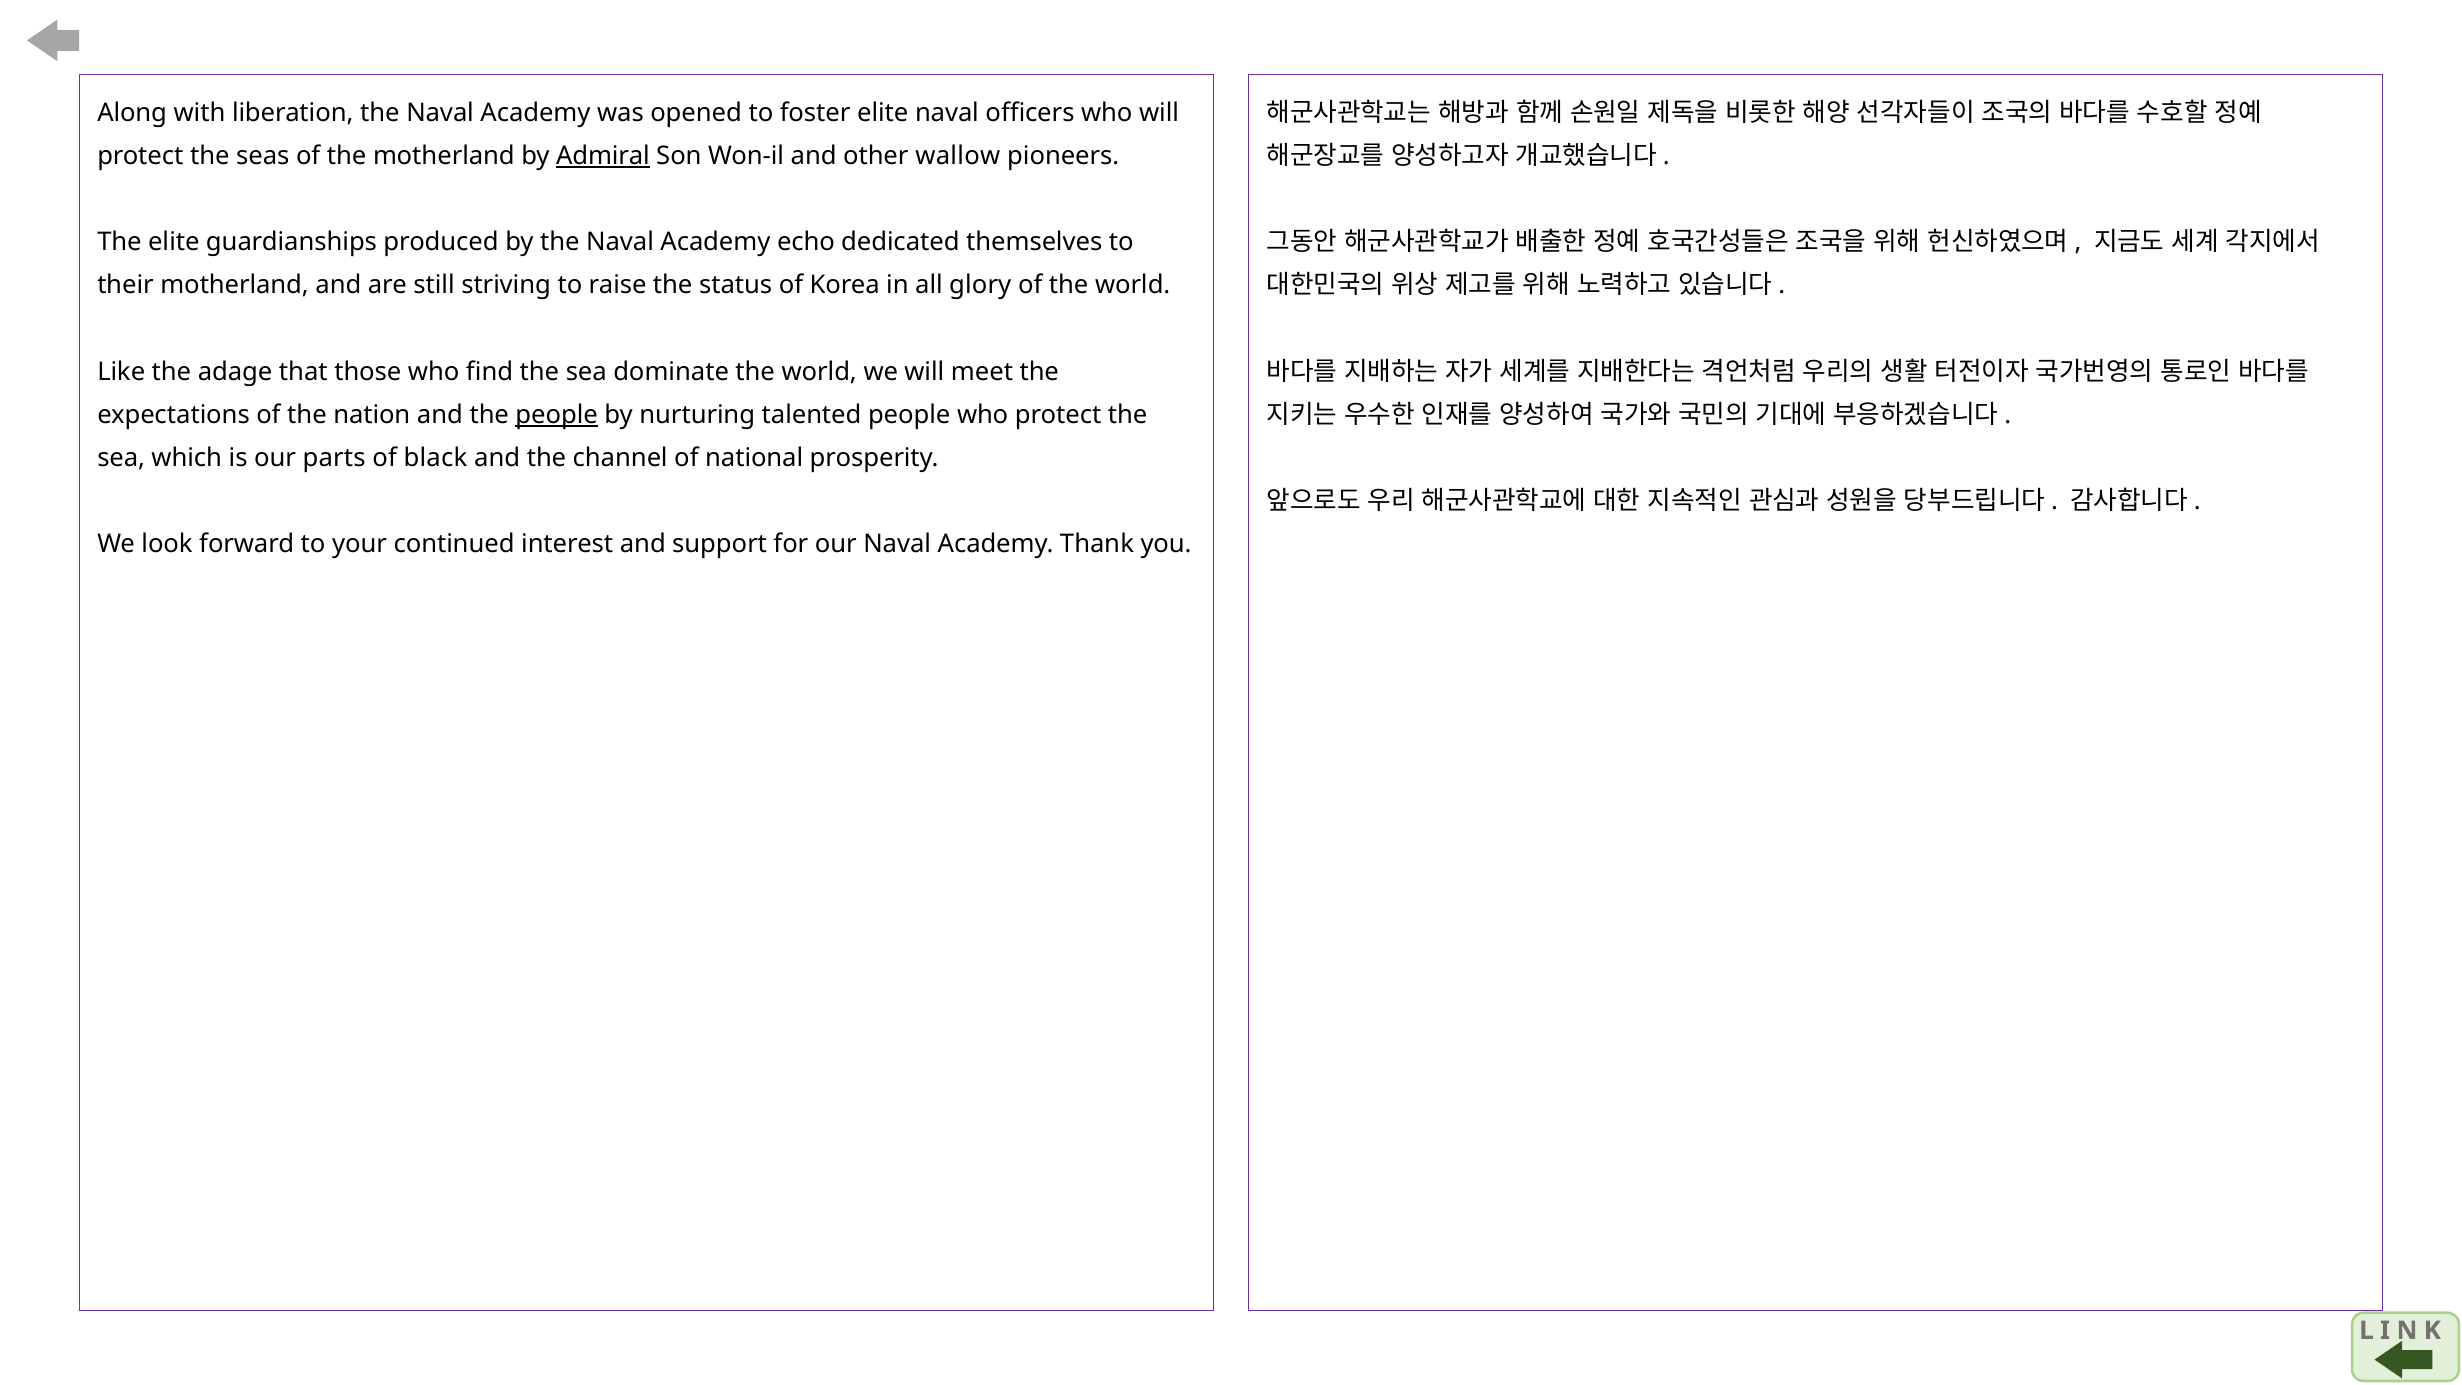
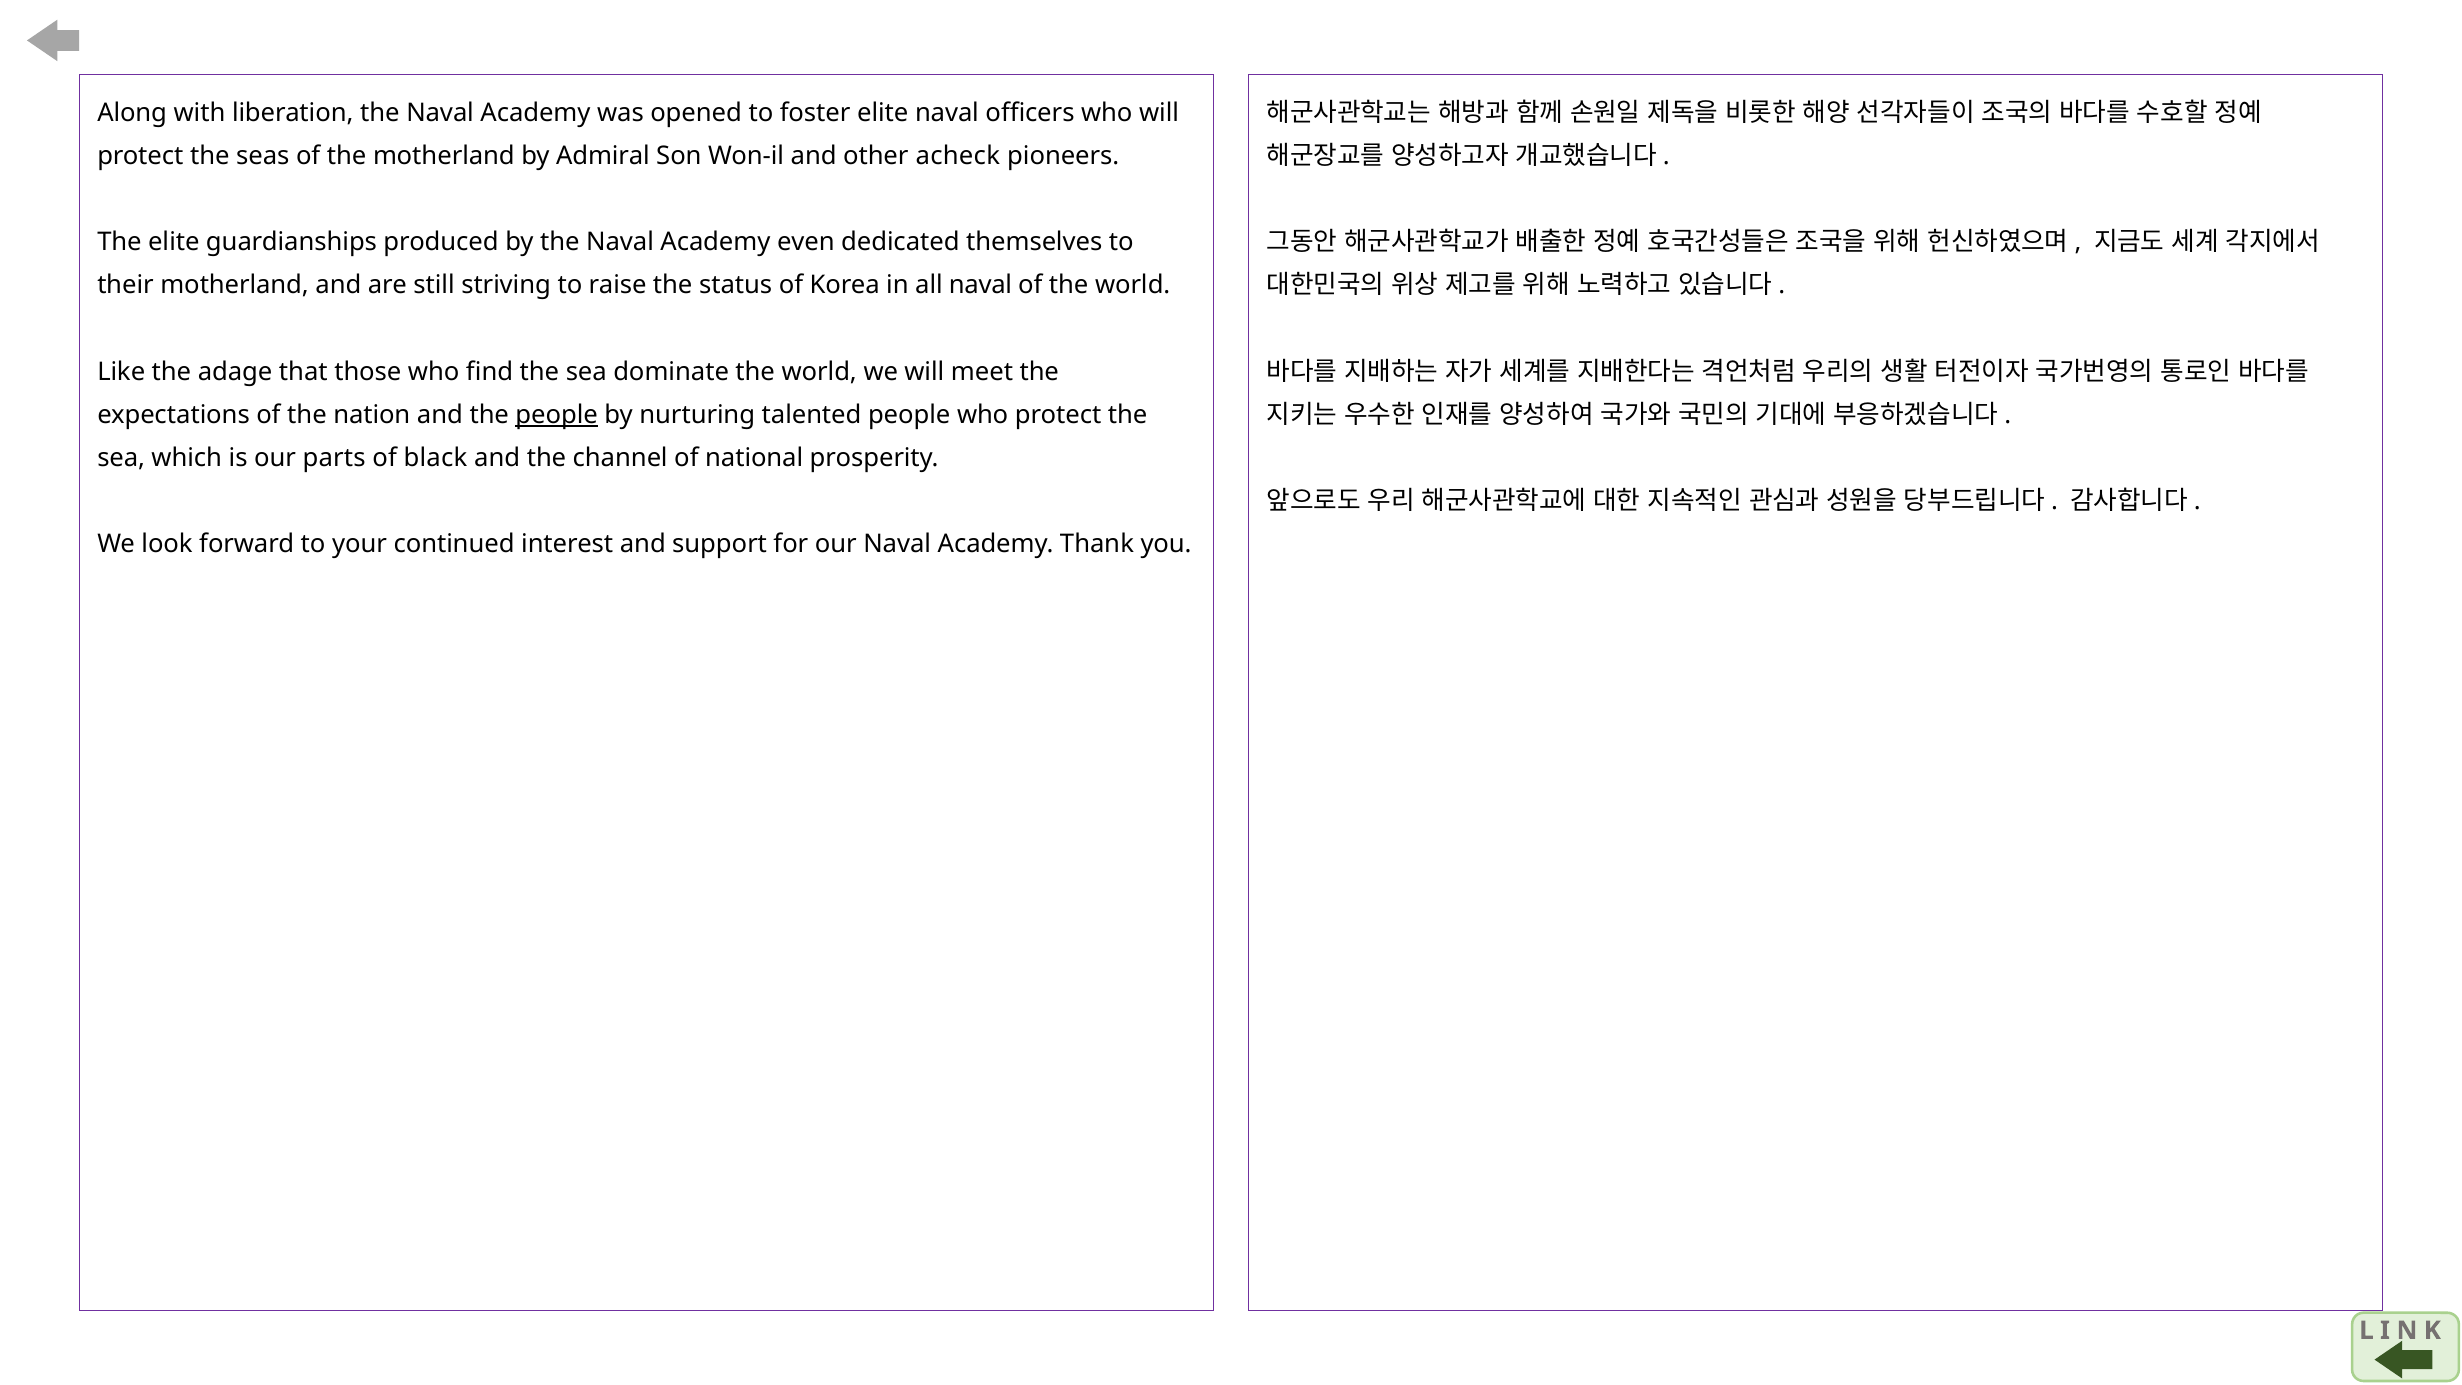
Admiral underline: present -> none (603, 156)
wallow: wallow -> acheck (958, 156)
echo: echo -> even (806, 242)
all glory: glory -> naval (980, 285)
